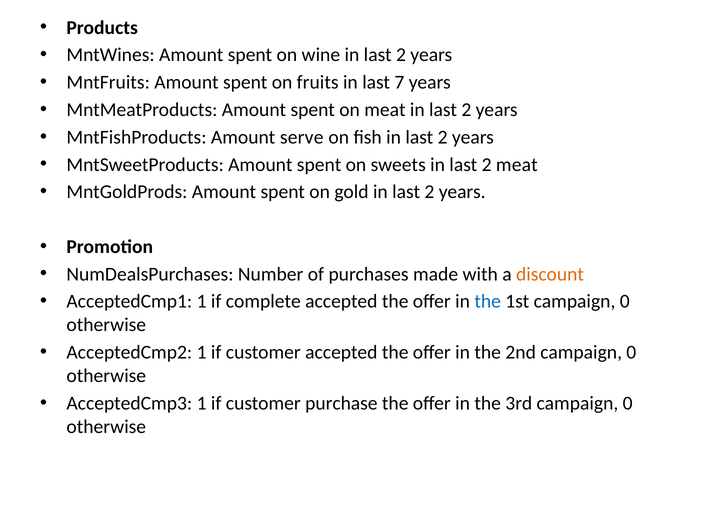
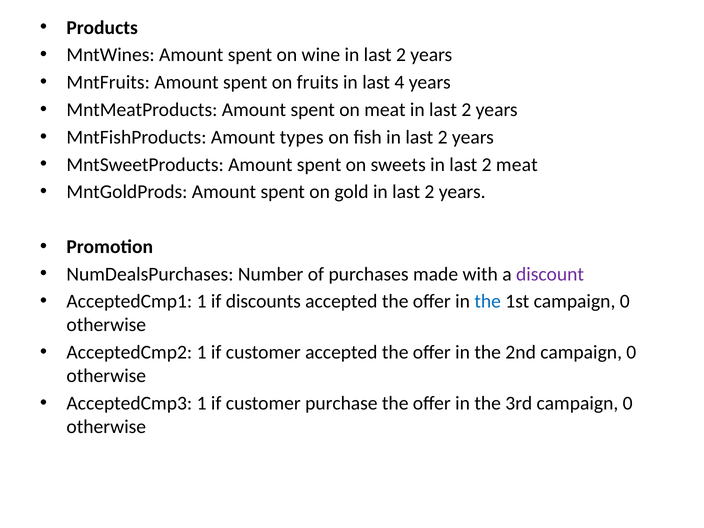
7: 7 -> 4 (399, 82)
serve: serve -> types (302, 137)
discount colour: orange -> purple (550, 274)
complete: complete -> discounts (263, 301)
